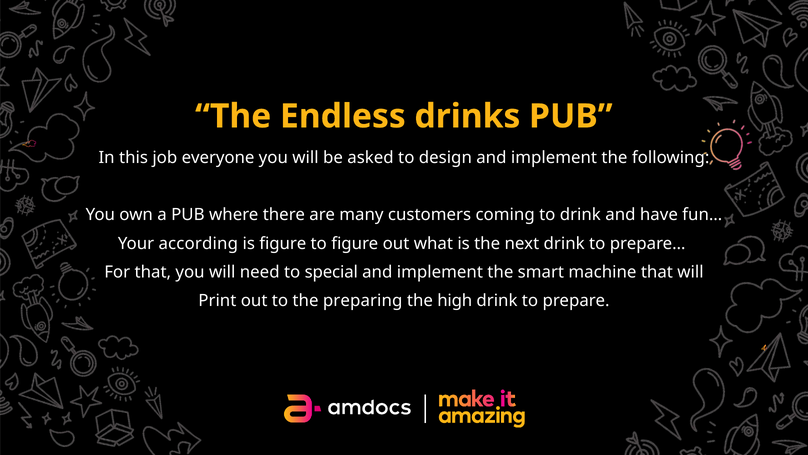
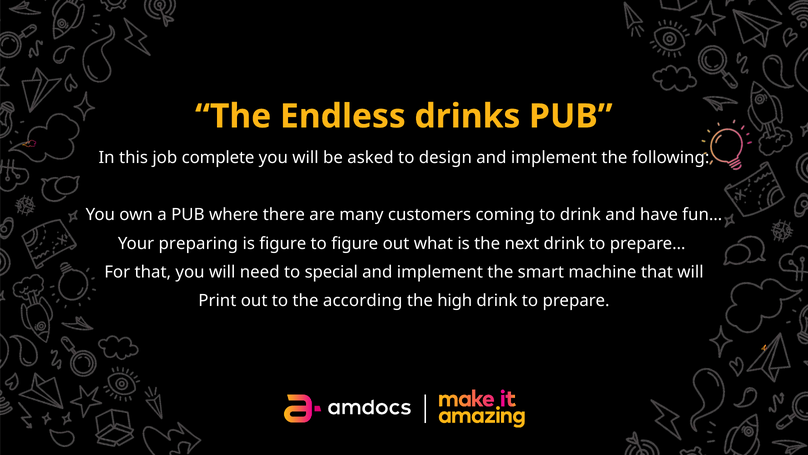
everyone: everyone -> complete (218, 157)
according: according -> preparing (198, 243)
preparing: preparing -> according (363, 301)
